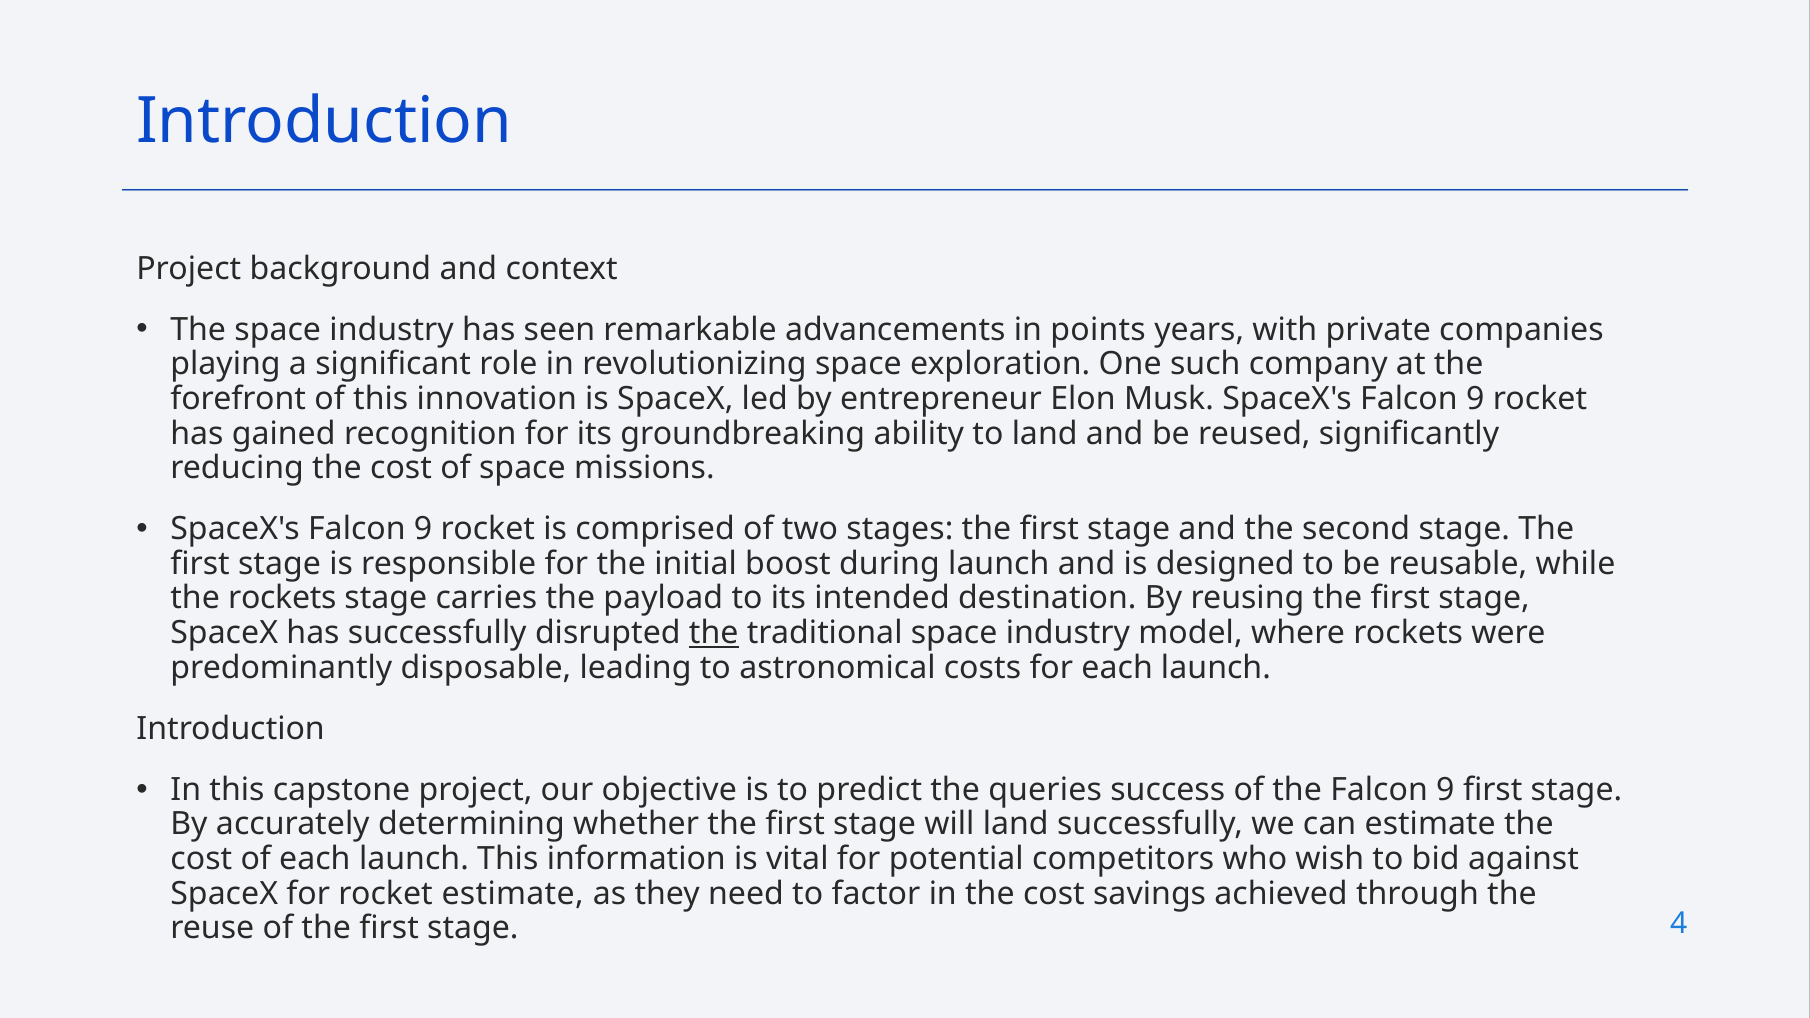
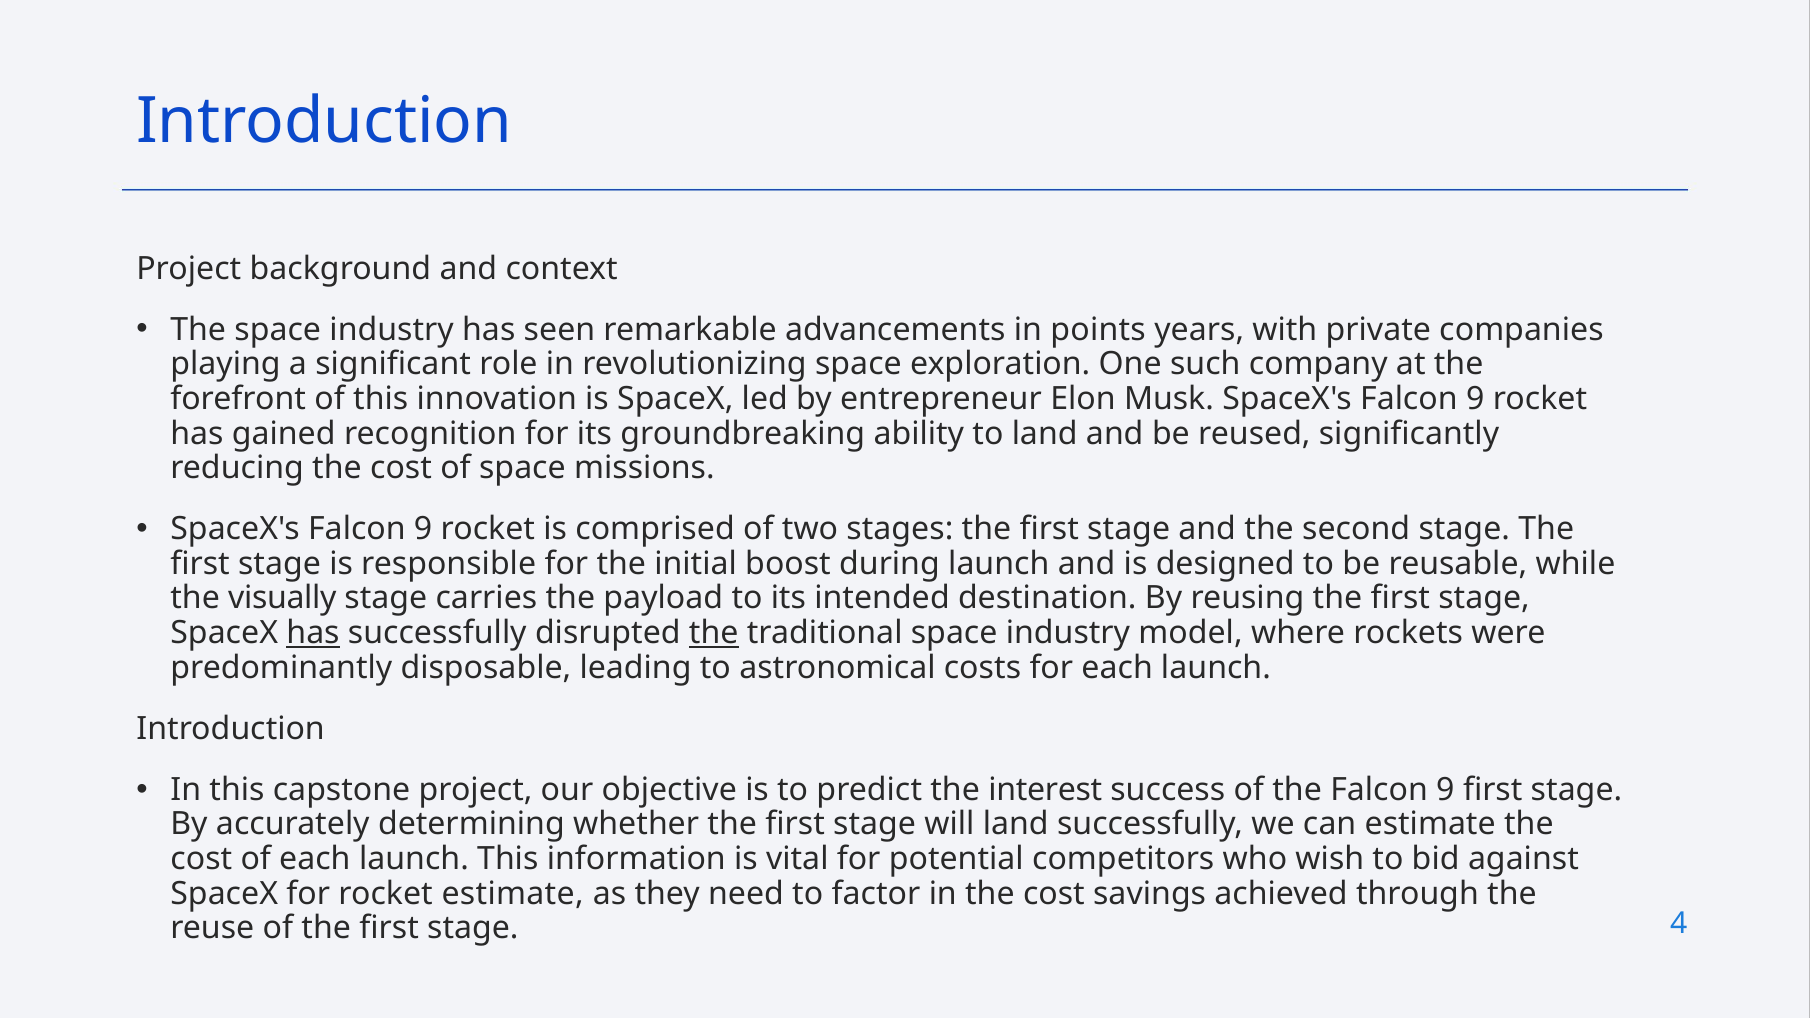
the rockets: rockets -> visually (282, 598)
has underline: none -> present (313, 633)
queries: queries -> interest (1045, 790)
